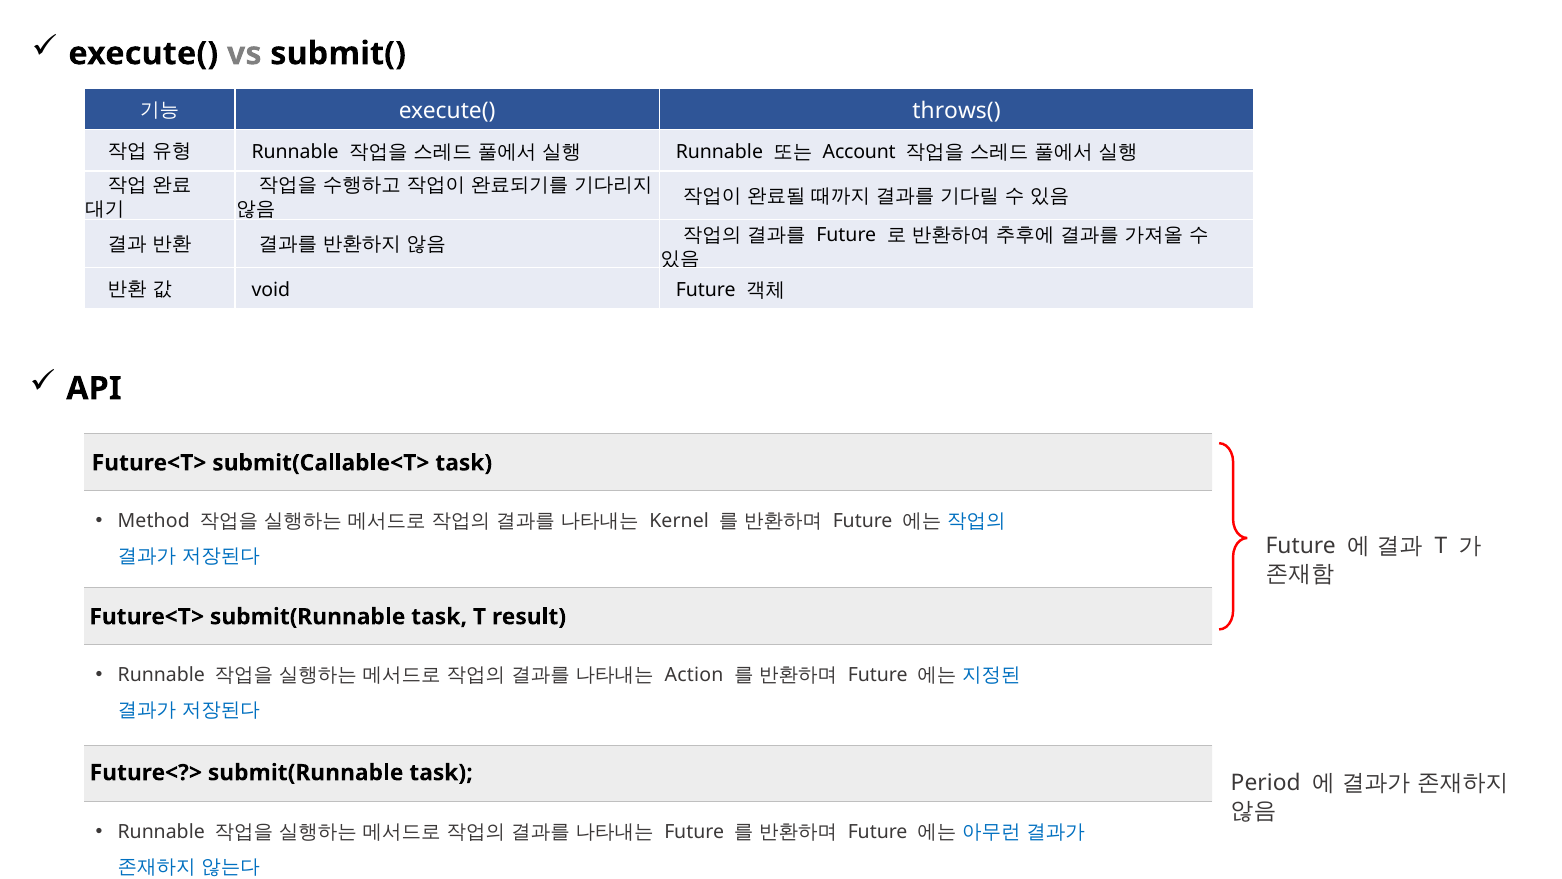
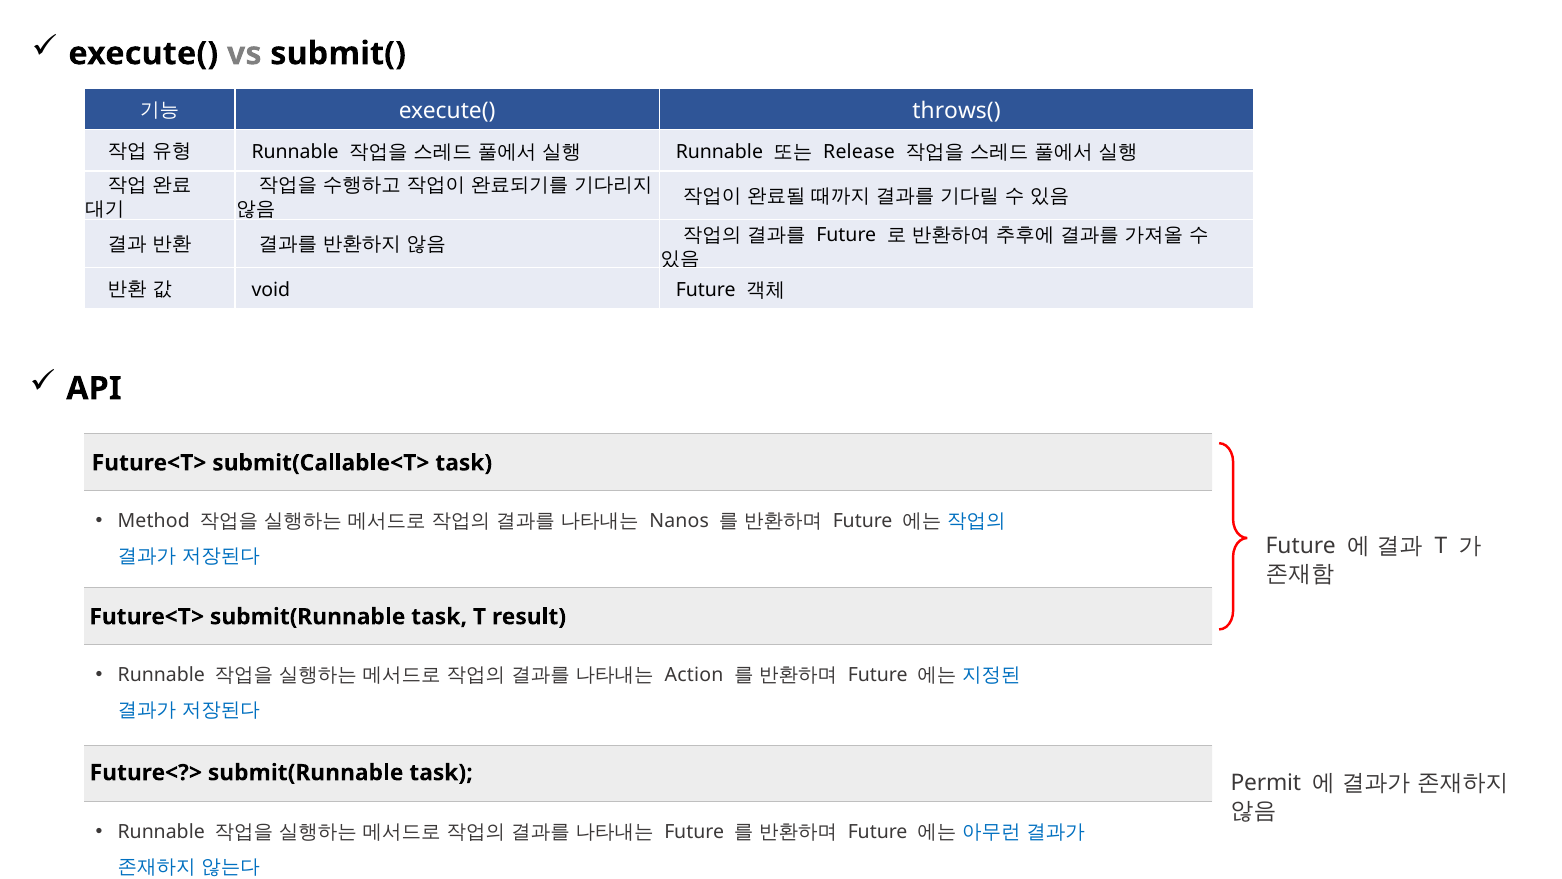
Account: Account -> Release (859, 152)
Kernel: Kernel -> Nanos (679, 521)
Period: Period -> Permit (1266, 783)
